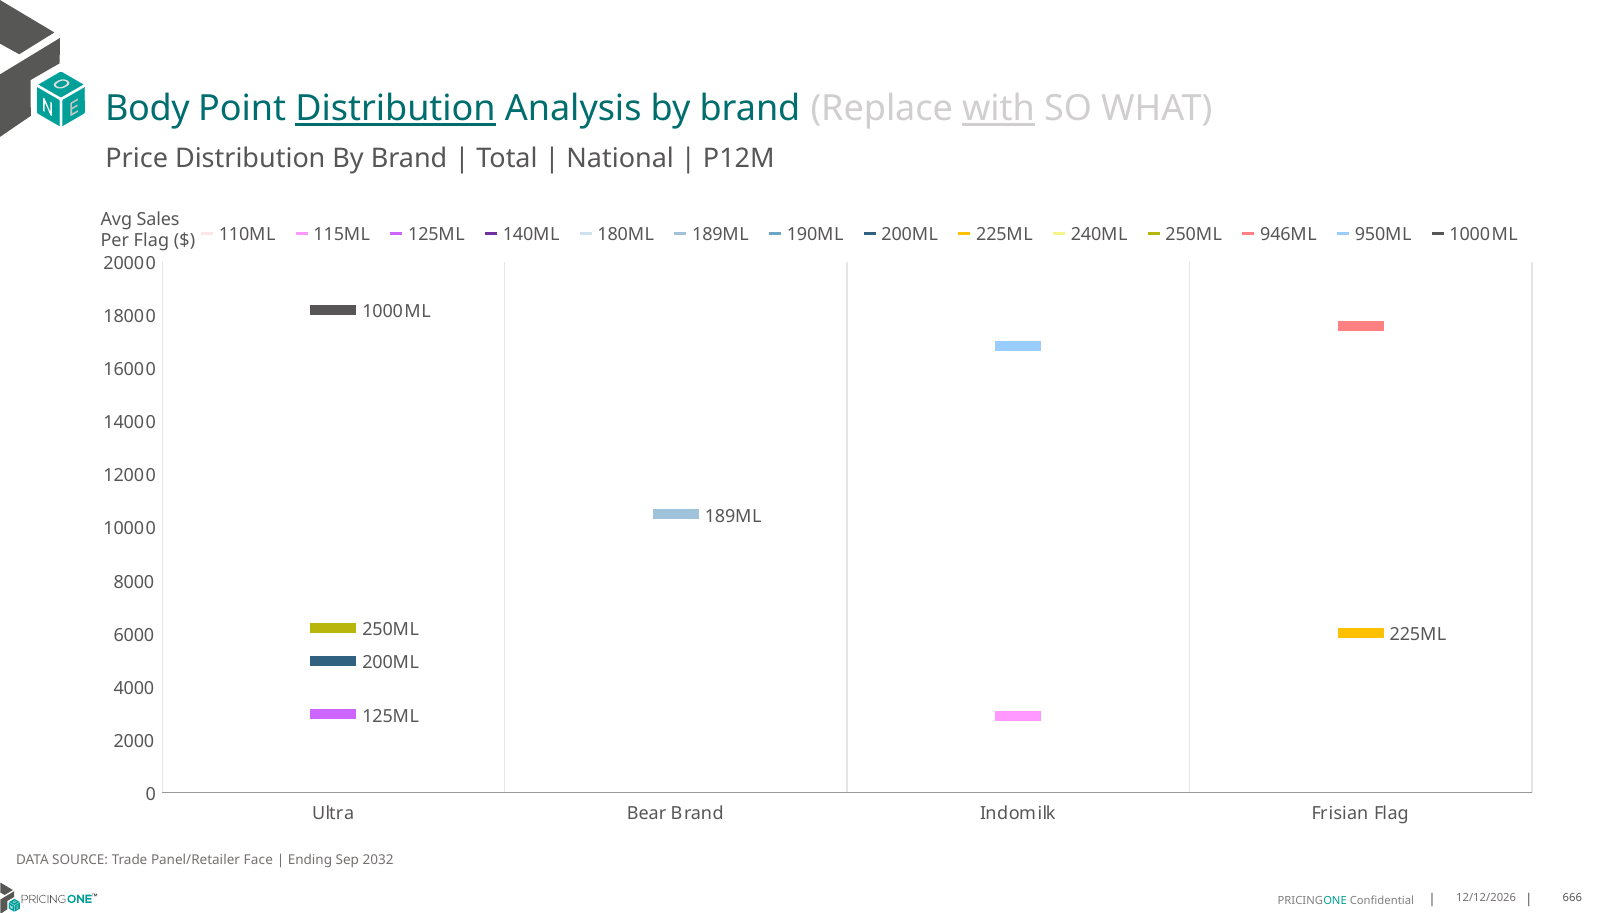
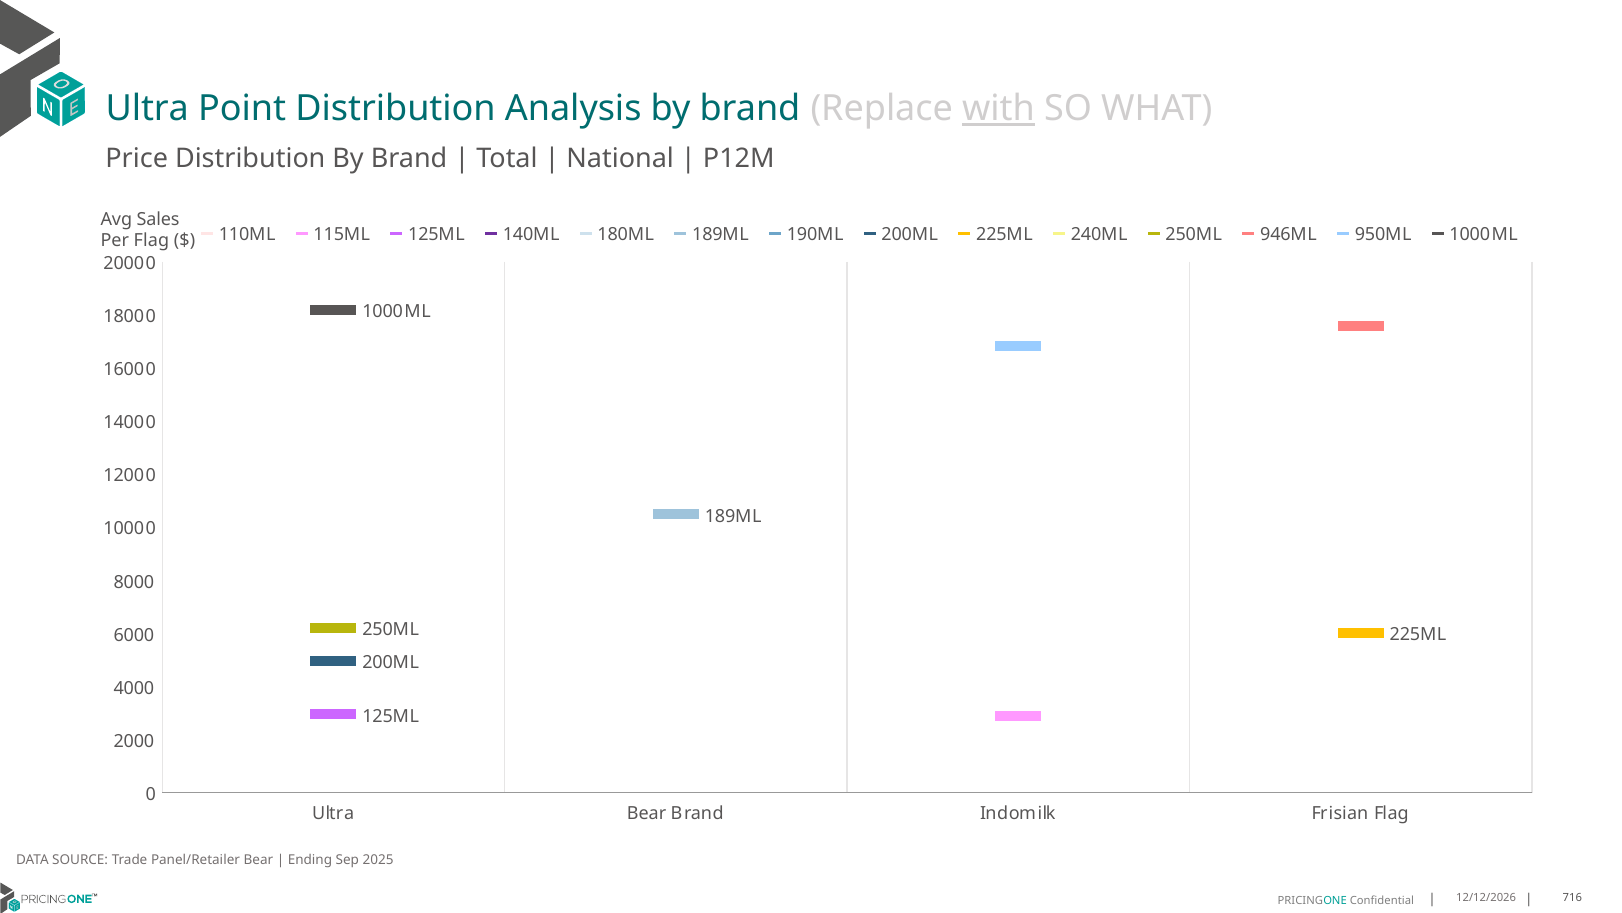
Body: Body -> Ultra (147, 109)
Distribution underline: present -> none (396, 109)
Panel/Retailer Face: Face -> Bear (258, 859)
2032: 2032 -> 2025 (378, 859)
666: 666 -> 716 (1572, 897)
